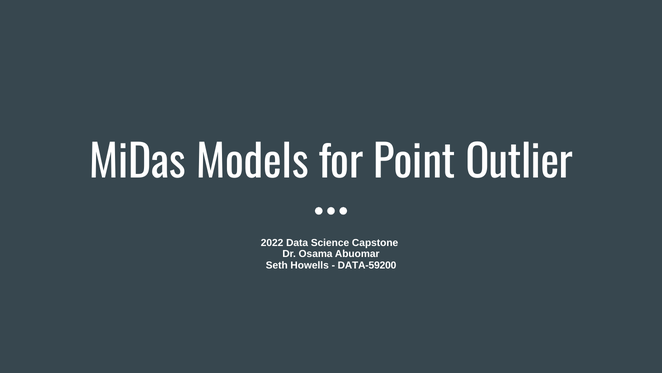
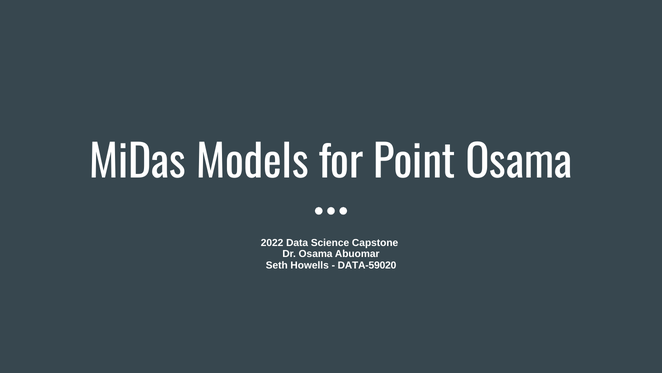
Point Outlier: Outlier -> Osama (519, 163)
DATA-59200: DATA-59200 -> DATA-59020 (367, 265)
